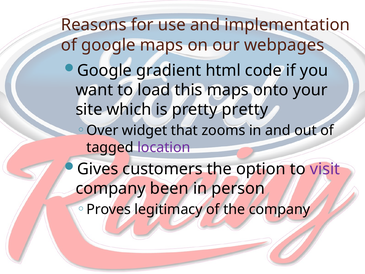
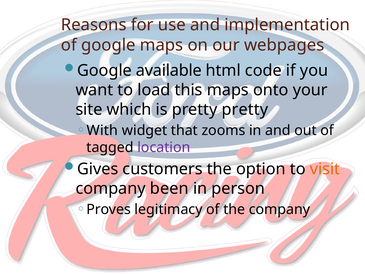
gradient: gradient -> available (169, 70)
Over: Over -> With (102, 130)
visit colour: purple -> orange (325, 169)
